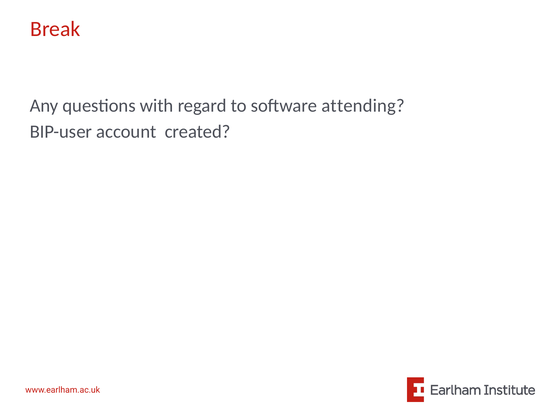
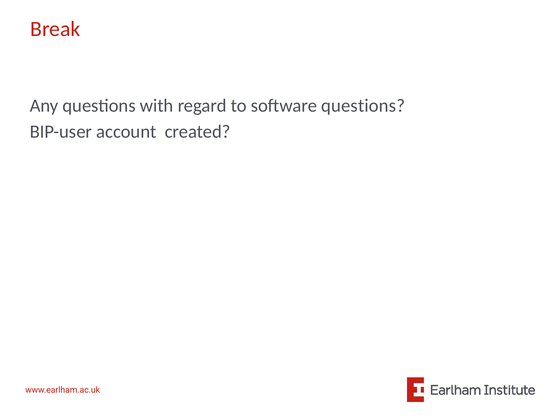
software attending: attending -> questions (363, 105)
